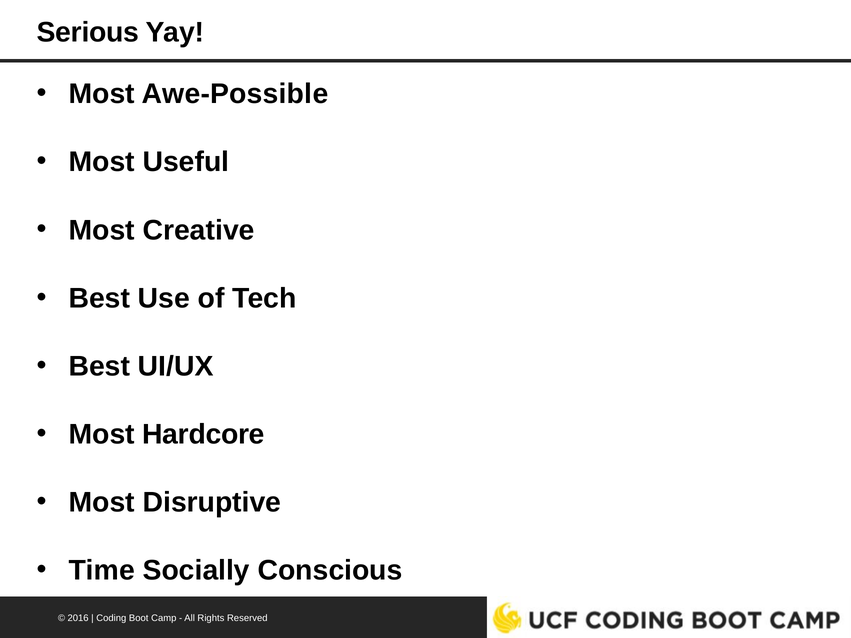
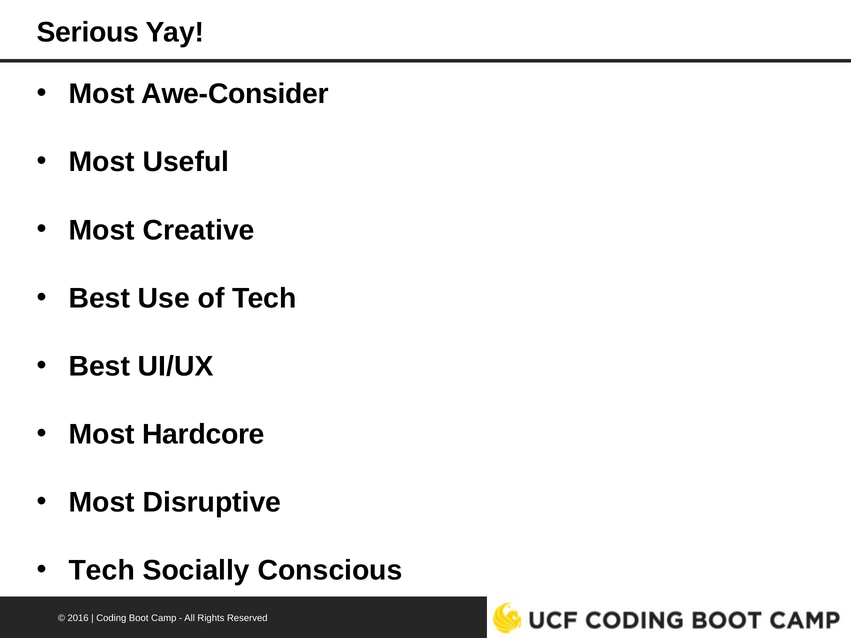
Awe-Possible: Awe-Possible -> Awe-Consider (235, 94)
Time: Time -> Tech (102, 571)
